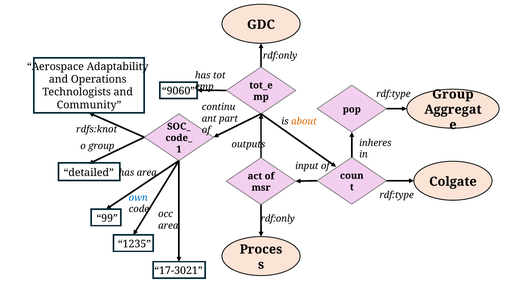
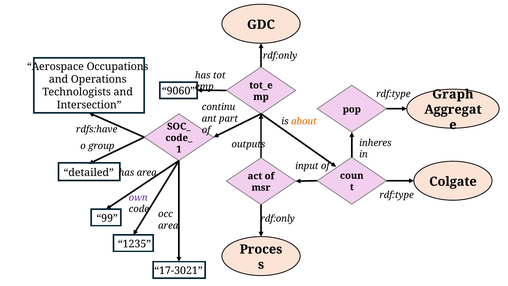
Adaptability: Adaptability -> Occupations (118, 67)
Group: Group -> Graph (453, 94)
Community: Community -> Intersection (89, 105)
rdfs:knot: rdfs:knot -> rdfs:have (97, 129)
own colour: blue -> purple (138, 197)
